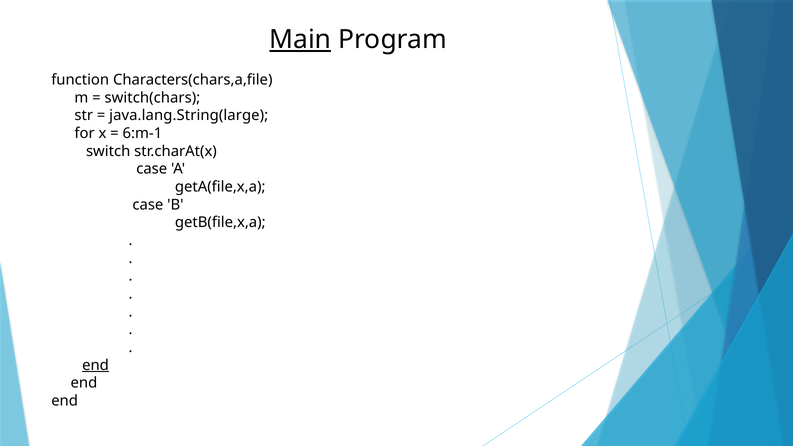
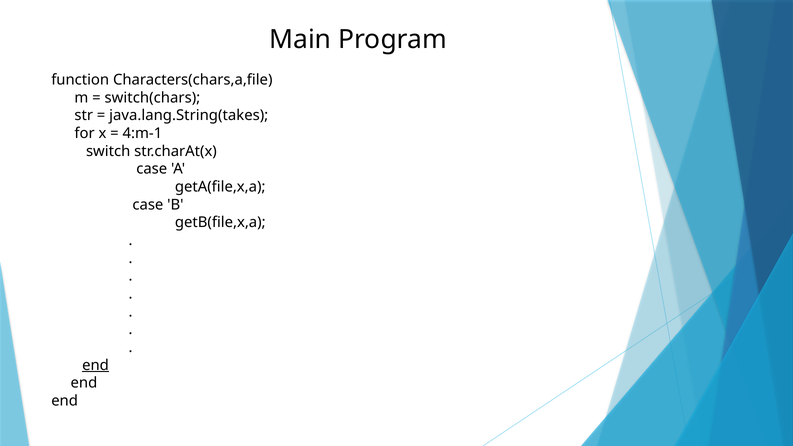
Main underline: present -> none (300, 40)
java.lang.String(large: java.lang.String(large -> java.lang.String(takes (189, 115)
6:m-1: 6:m-1 -> 4:m-1 (142, 133)
